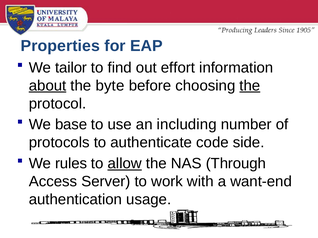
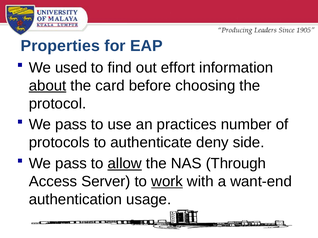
tailor: tailor -> used (71, 68)
byte: byte -> card (110, 86)
the underline: present -> none (250, 86)
base: base -> pass (71, 125)
including: including -> practices (187, 125)
code: code -> deny (212, 143)
rules: rules -> pass (71, 164)
work underline: none -> present (167, 182)
